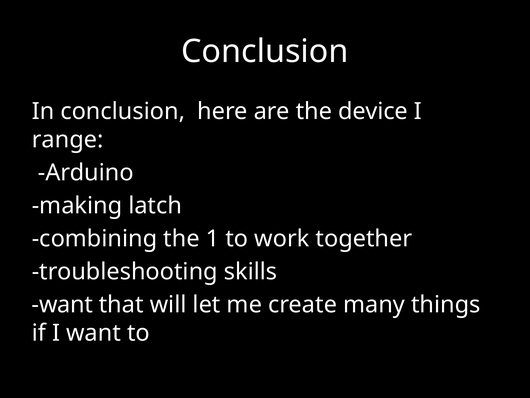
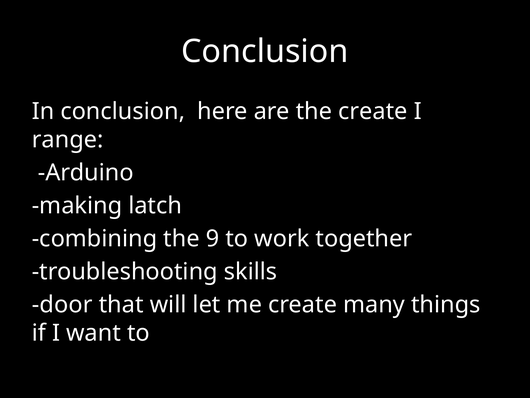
the device: device -> create (373, 111)
1: 1 -> 9 (213, 238)
want: want -> door (62, 304)
